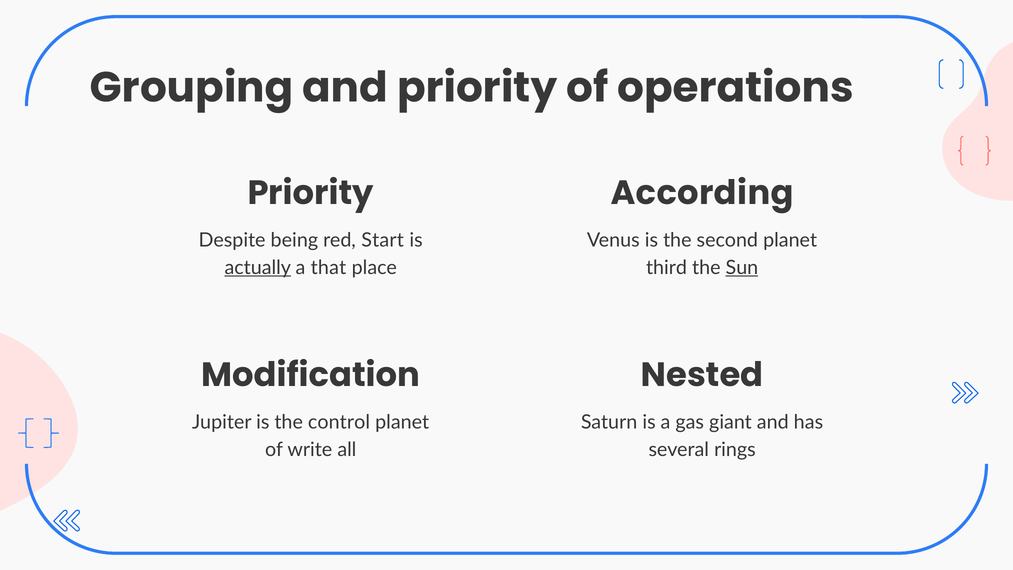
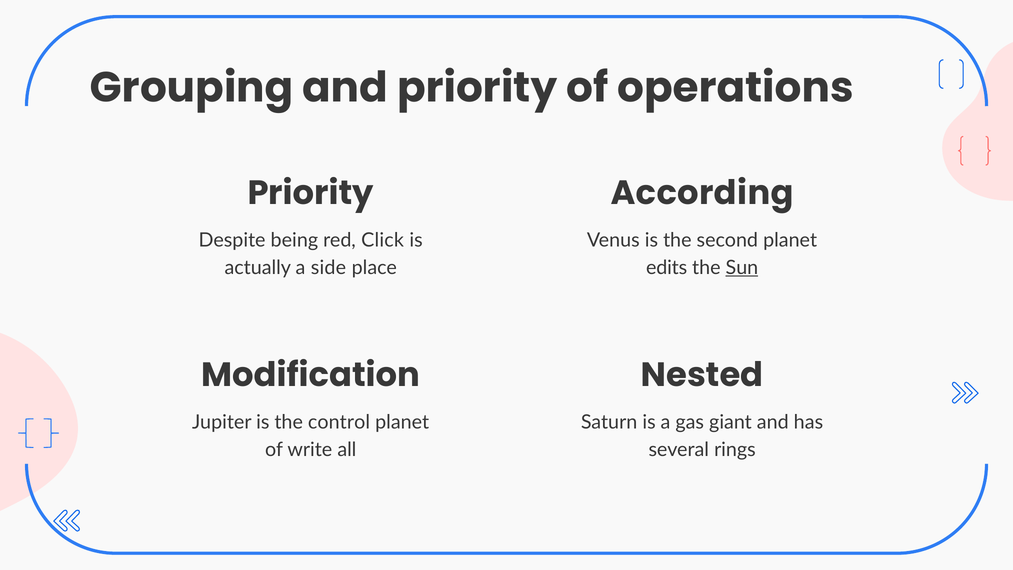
Start: Start -> Click (383, 240)
actually underline: present -> none (258, 267)
that: that -> side (328, 267)
third: third -> edits (667, 267)
